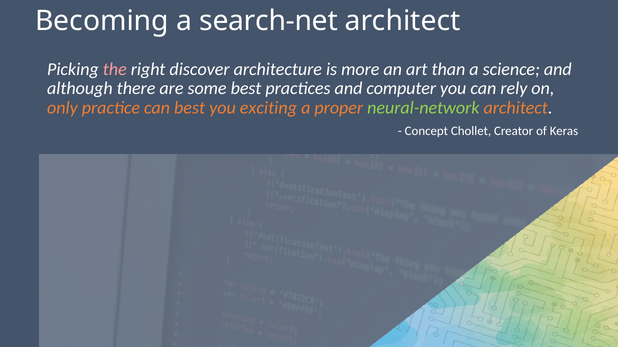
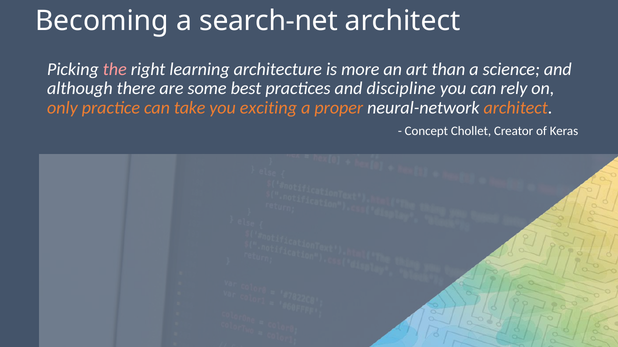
discover: discover -> learning (200, 69)
computer: computer -> discipline (401, 89)
can best: best -> take (190, 108)
neural-network colour: light green -> white (423, 108)
